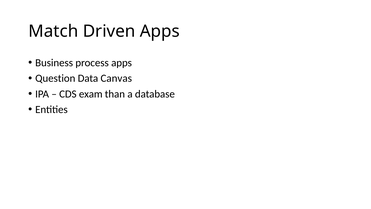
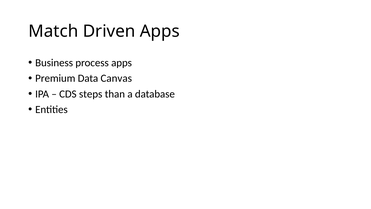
Question: Question -> Premium (55, 78)
exam: exam -> steps (91, 94)
